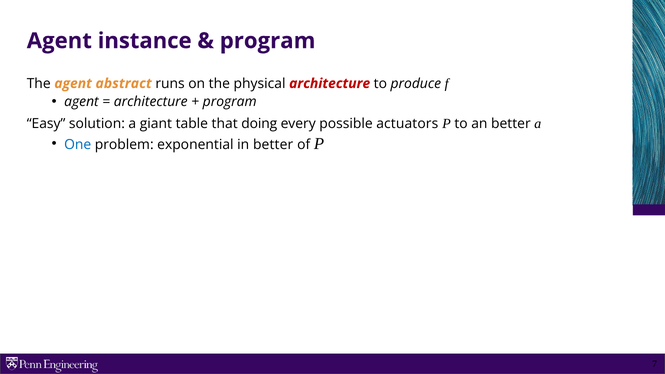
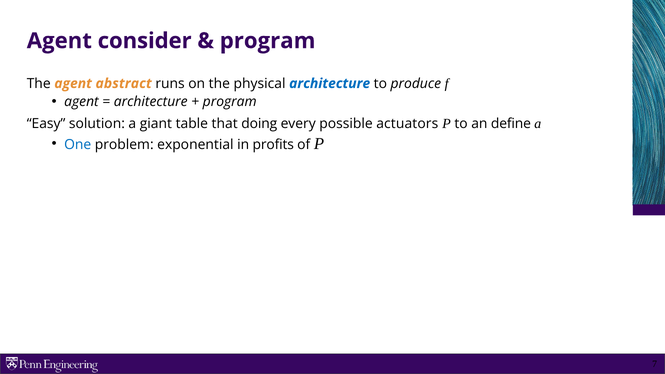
instance: instance -> consider (145, 41)
architecture colour: red -> blue (330, 83)
an better: better -> define (511, 124)
in better: better -> profits (273, 145)
